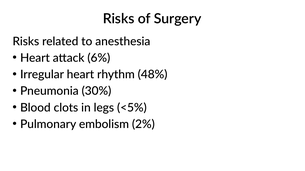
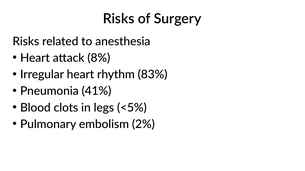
6%: 6% -> 8% (99, 58)
48%: 48% -> 83% (153, 75)
30%: 30% -> 41% (96, 91)
